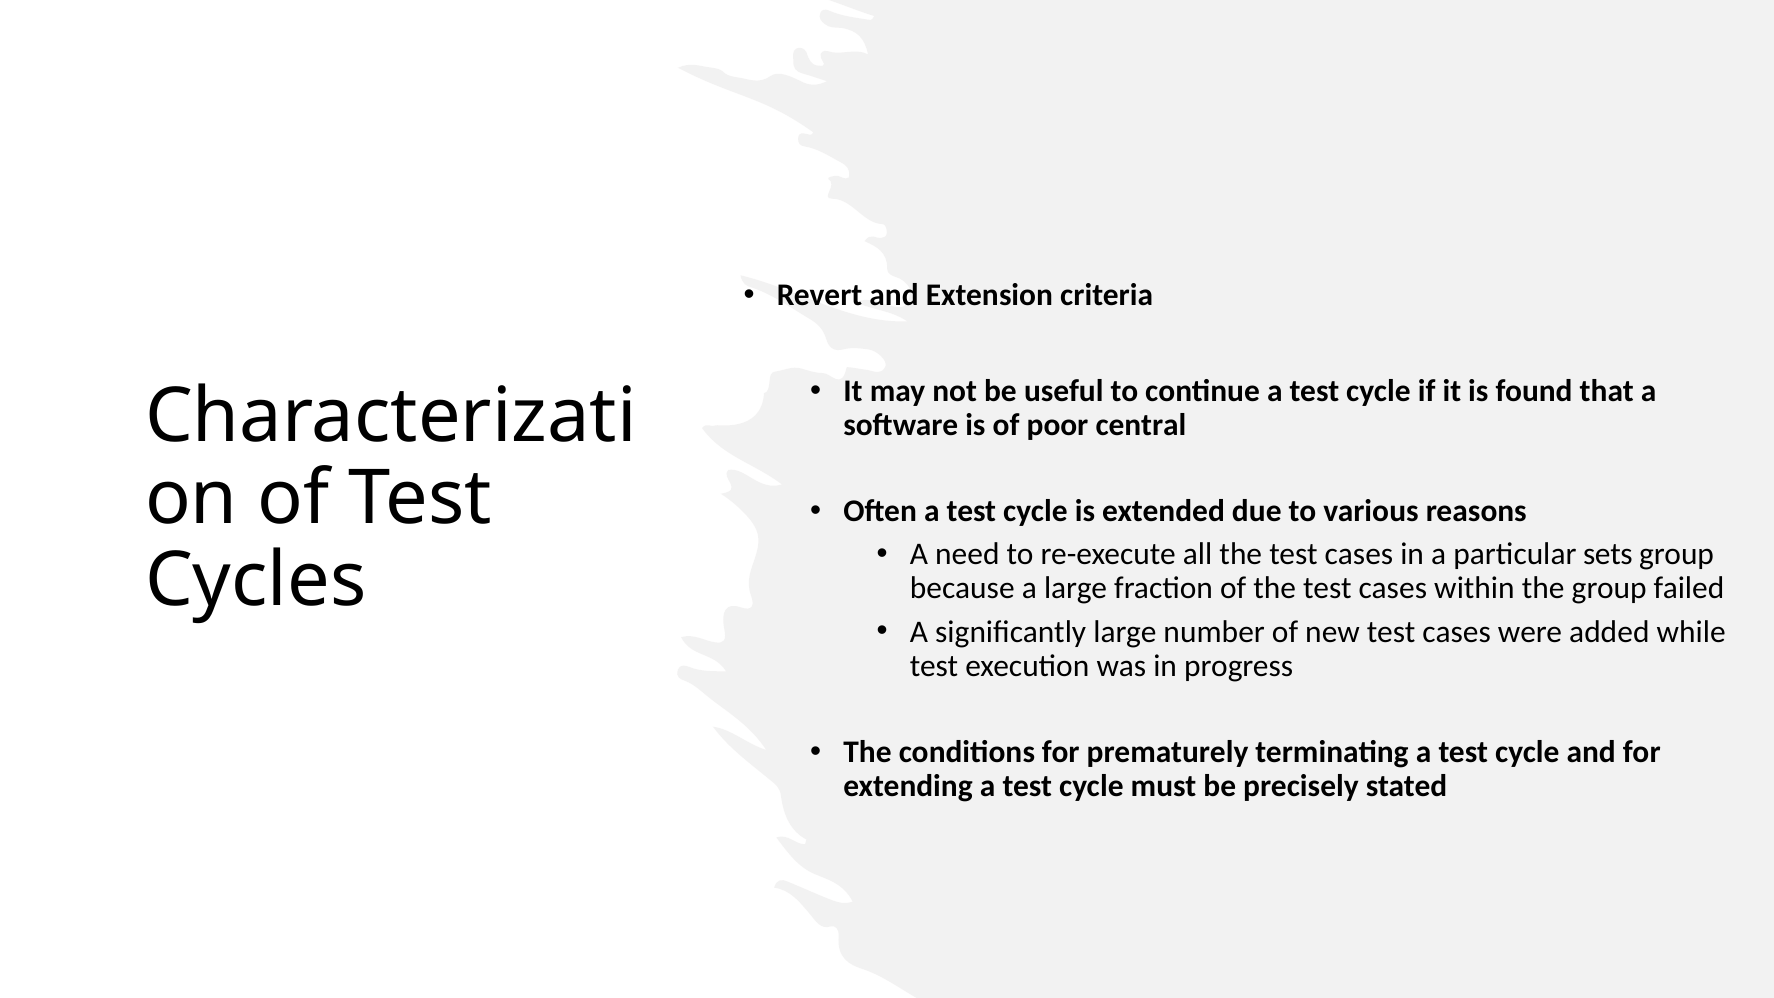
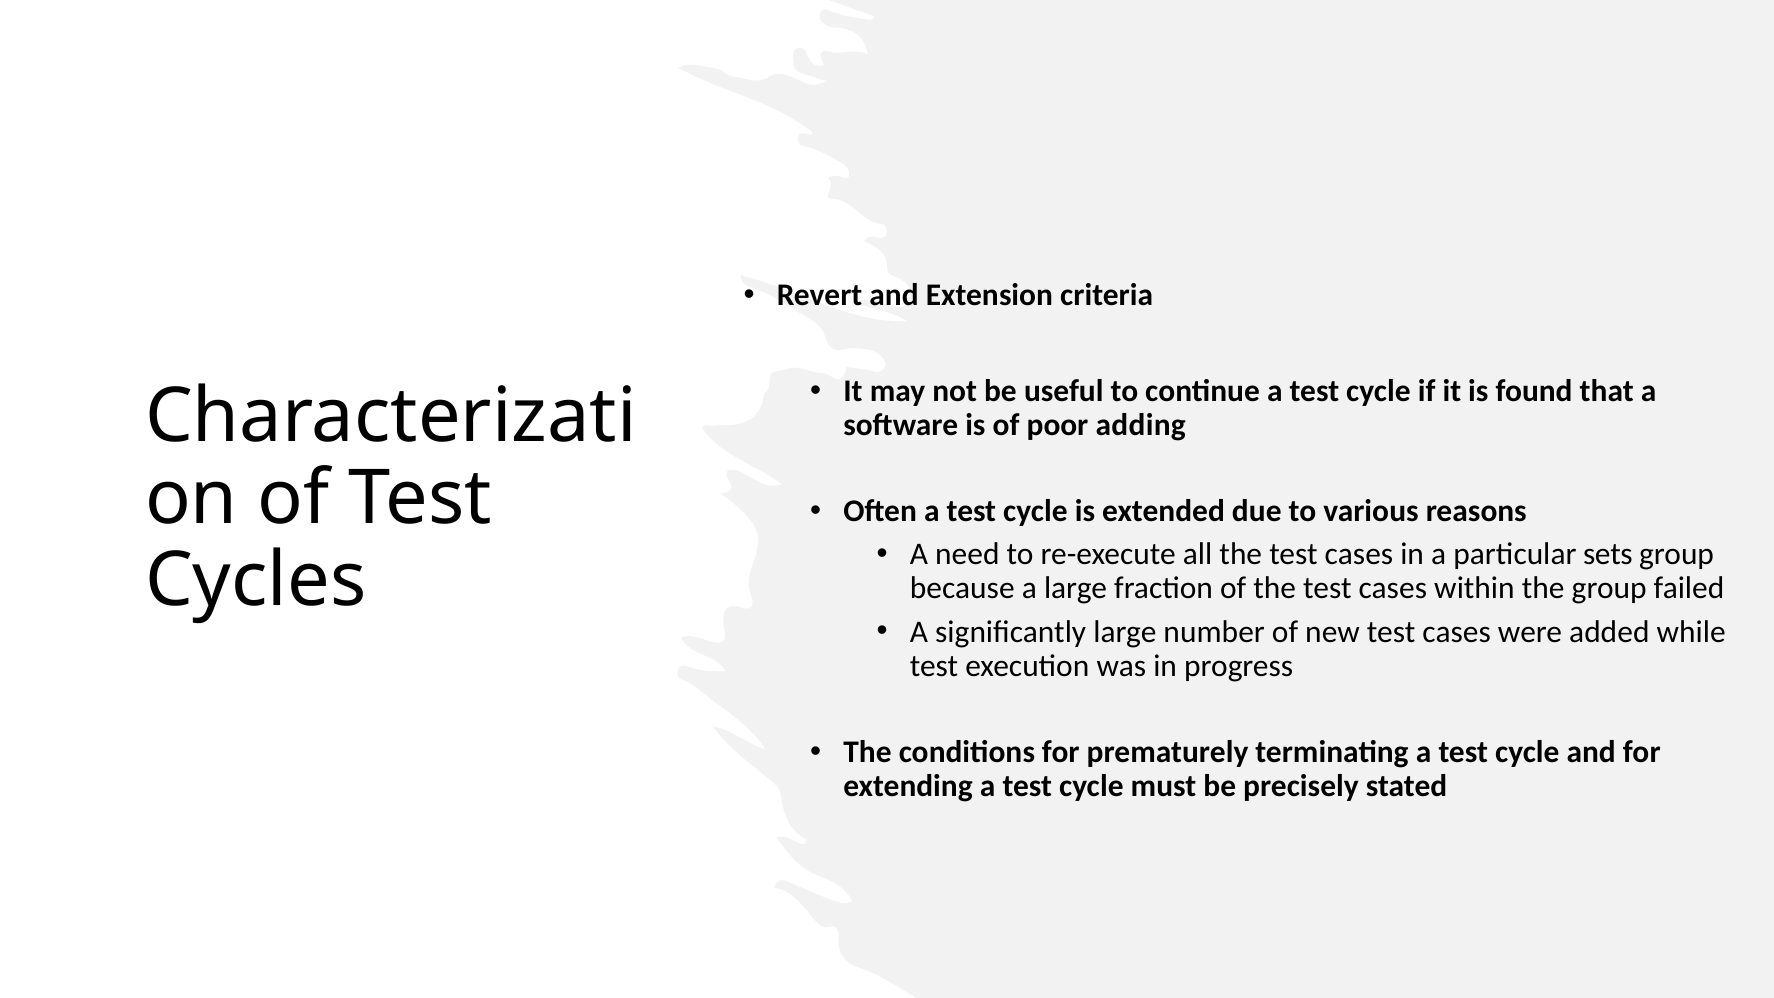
central: central -> adding (1141, 425)
